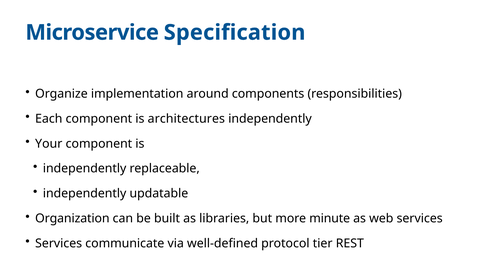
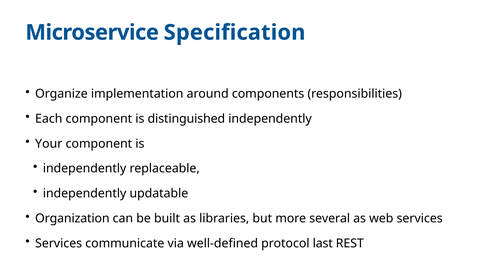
architectures: architectures -> distinguished (186, 118)
minute: minute -> several (330, 218)
tier: tier -> last (323, 243)
